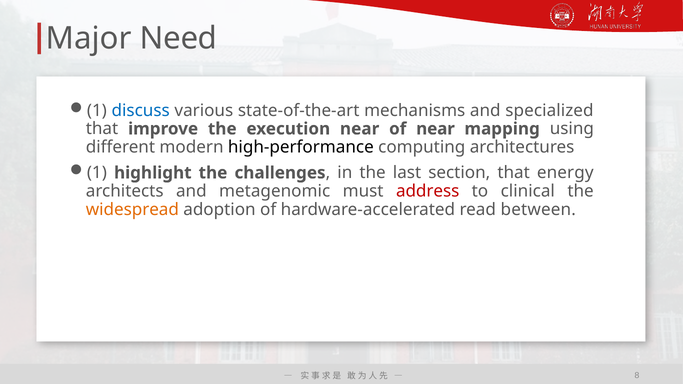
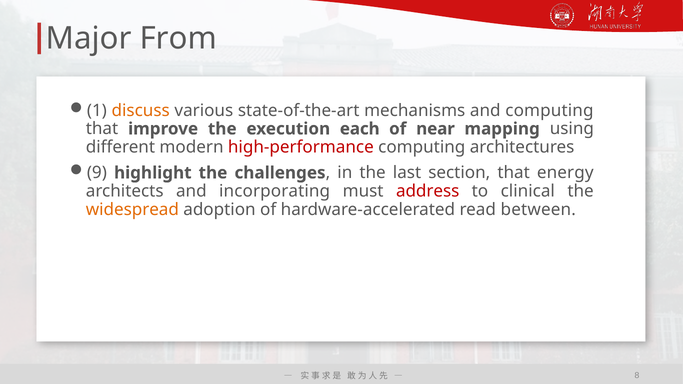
Need: Need -> From (178, 38)
discuss colour: blue -> orange (141, 110)
and specialized: specialized -> computing (549, 110)
execution near: near -> each (360, 129)
high-performance colour: black -> red (301, 147)
1: 1 -> 9 (97, 173)
metagenomic: metagenomic -> incorporating (275, 191)
